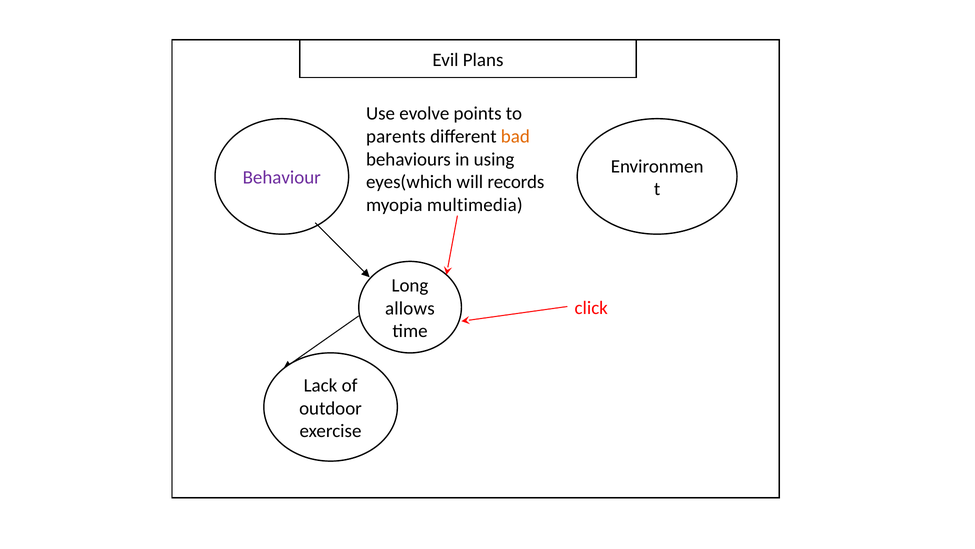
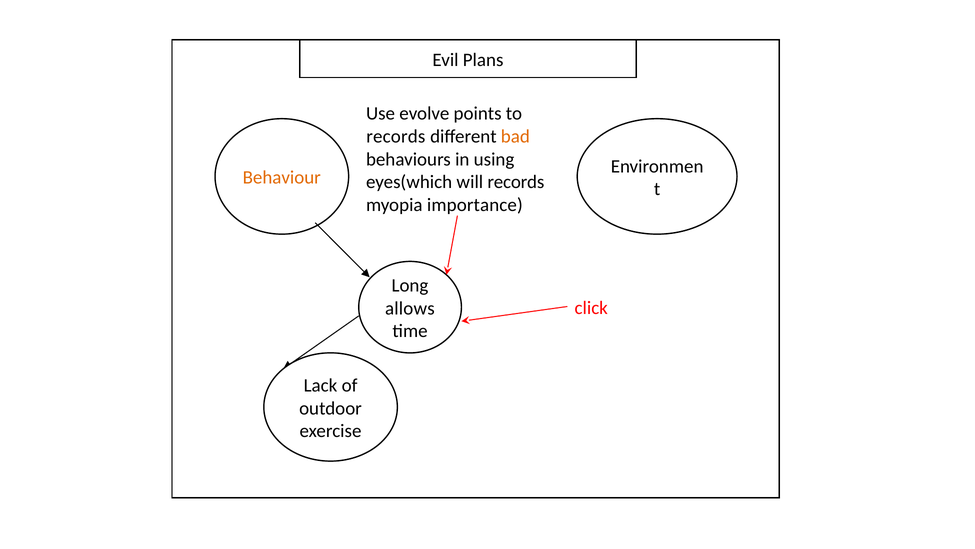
parents: parents -> records (396, 136)
Behaviour colour: purple -> orange (282, 178)
multimedia: multimedia -> importance (475, 205)
